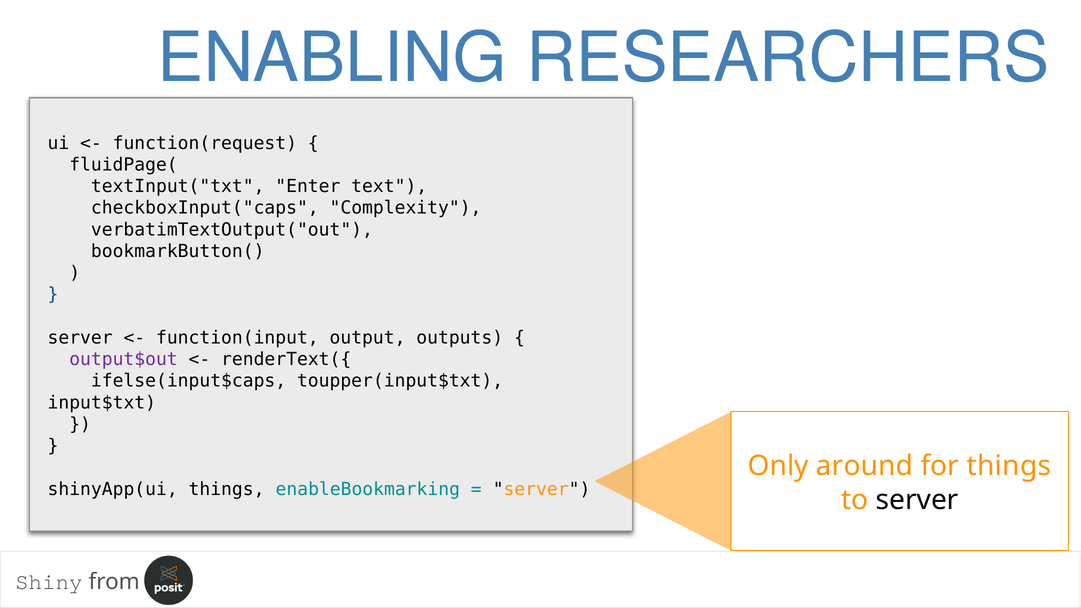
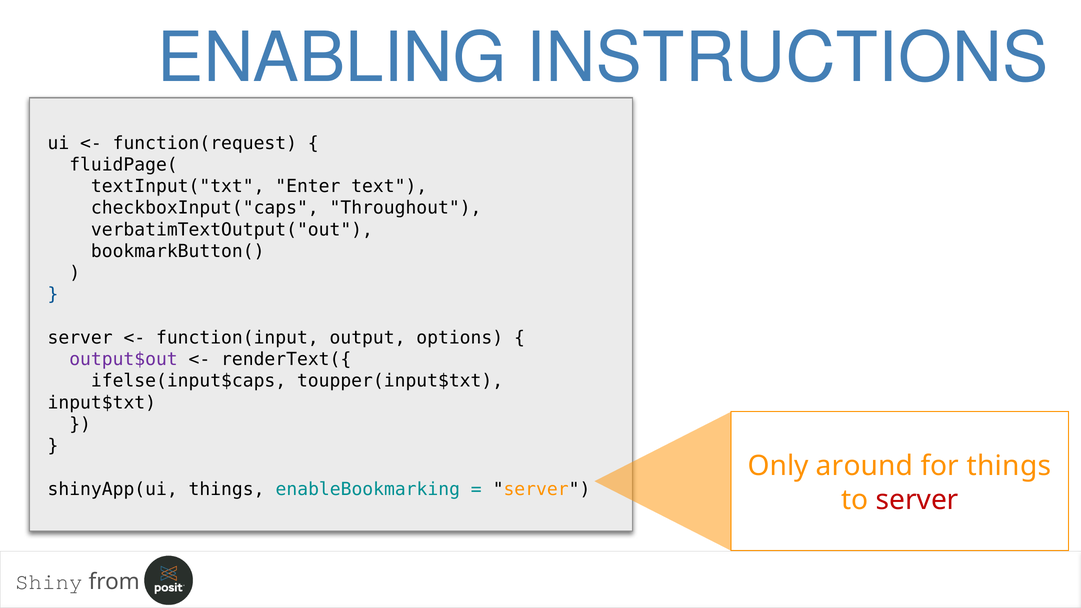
RESEARCHERS: RESEARCHERS -> INSTRUCTIONS (787, 58)
Complexity: Complexity -> Throughout (406, 208)
outputs: outputs -> options (460, 338)
server colour: black -> red (917, 500)
